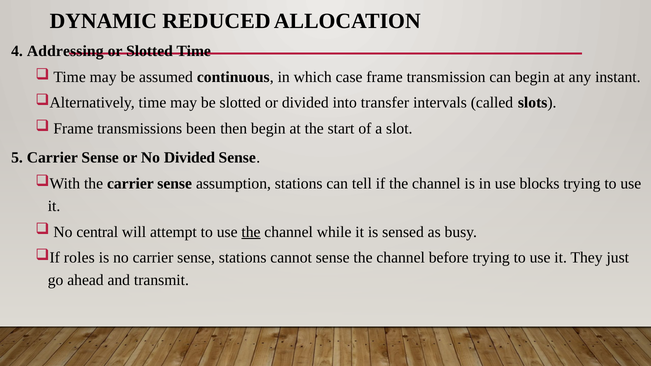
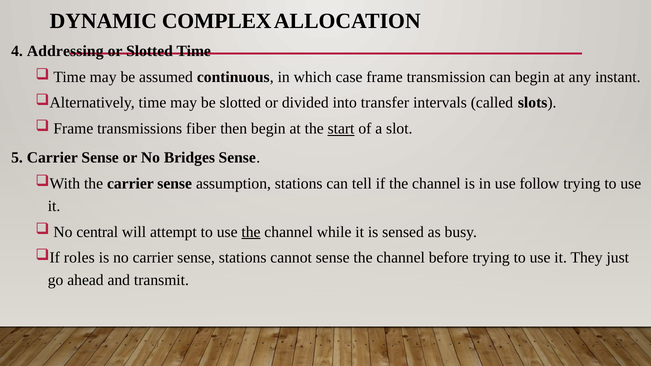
REDUCED: REDUCED -> COMPLEX (217, 21)
been: been -> fiber (201, 129)
start underline: none -> present (341, 129)
No Divided: Divided -> Bridges (189, 158)
blocks: blocks -> follow (540, 184)
